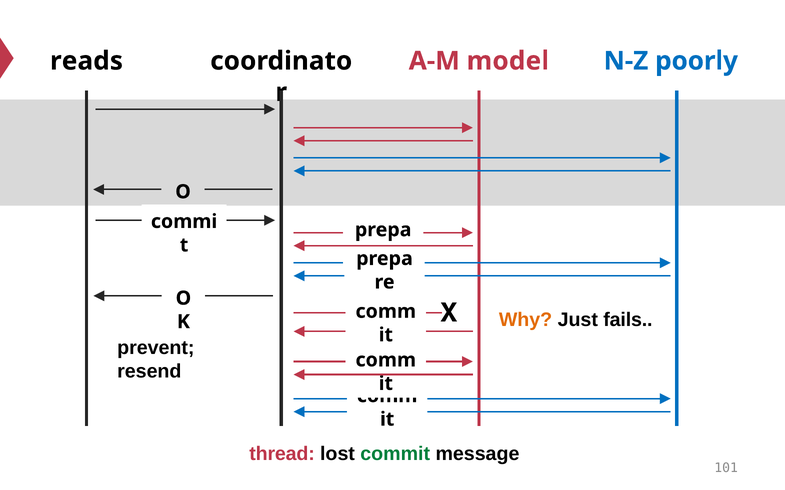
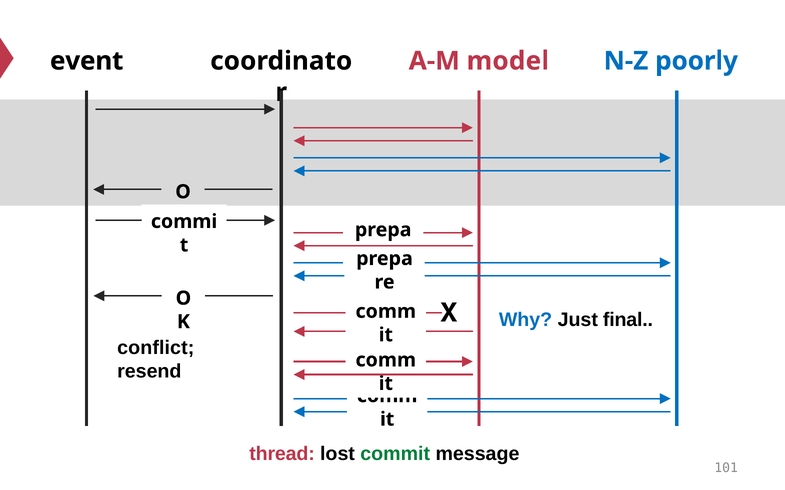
reads: reads -> event (87, 61)
Why colour: orange -> blue (526, 320)
fails: fails -> final (628, 320)
prevent: prevent -> conflict (156, 348)
